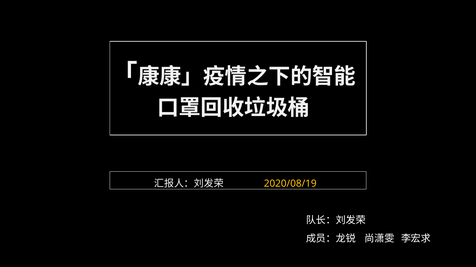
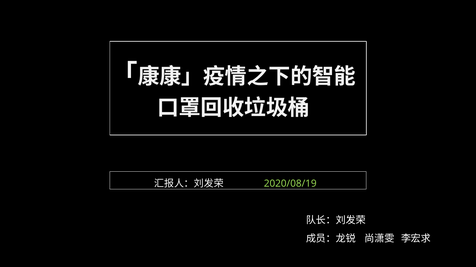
2020/08/19 colour: yellow -> light green (290, 184)
